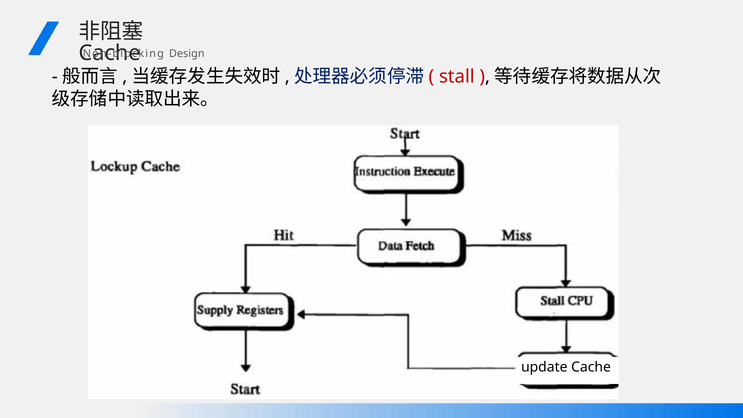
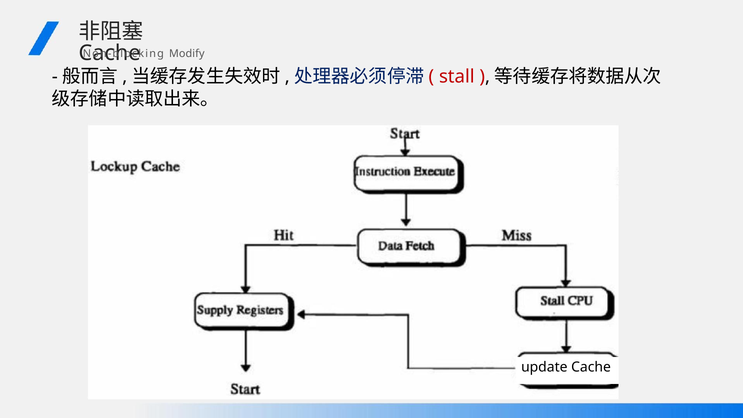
Design: Design -> Modify (187, 54)
